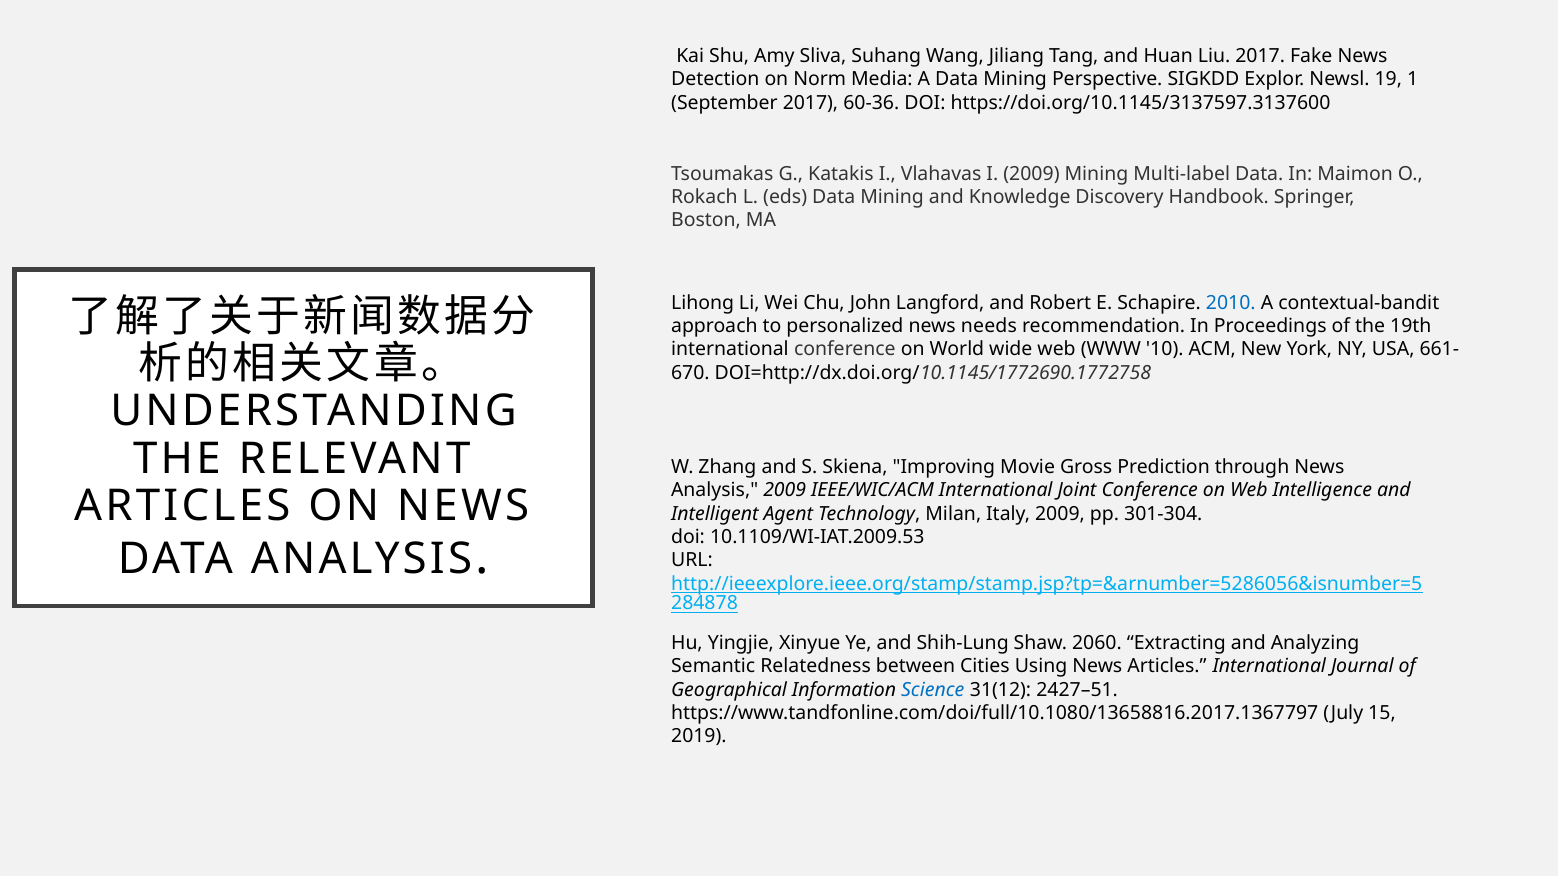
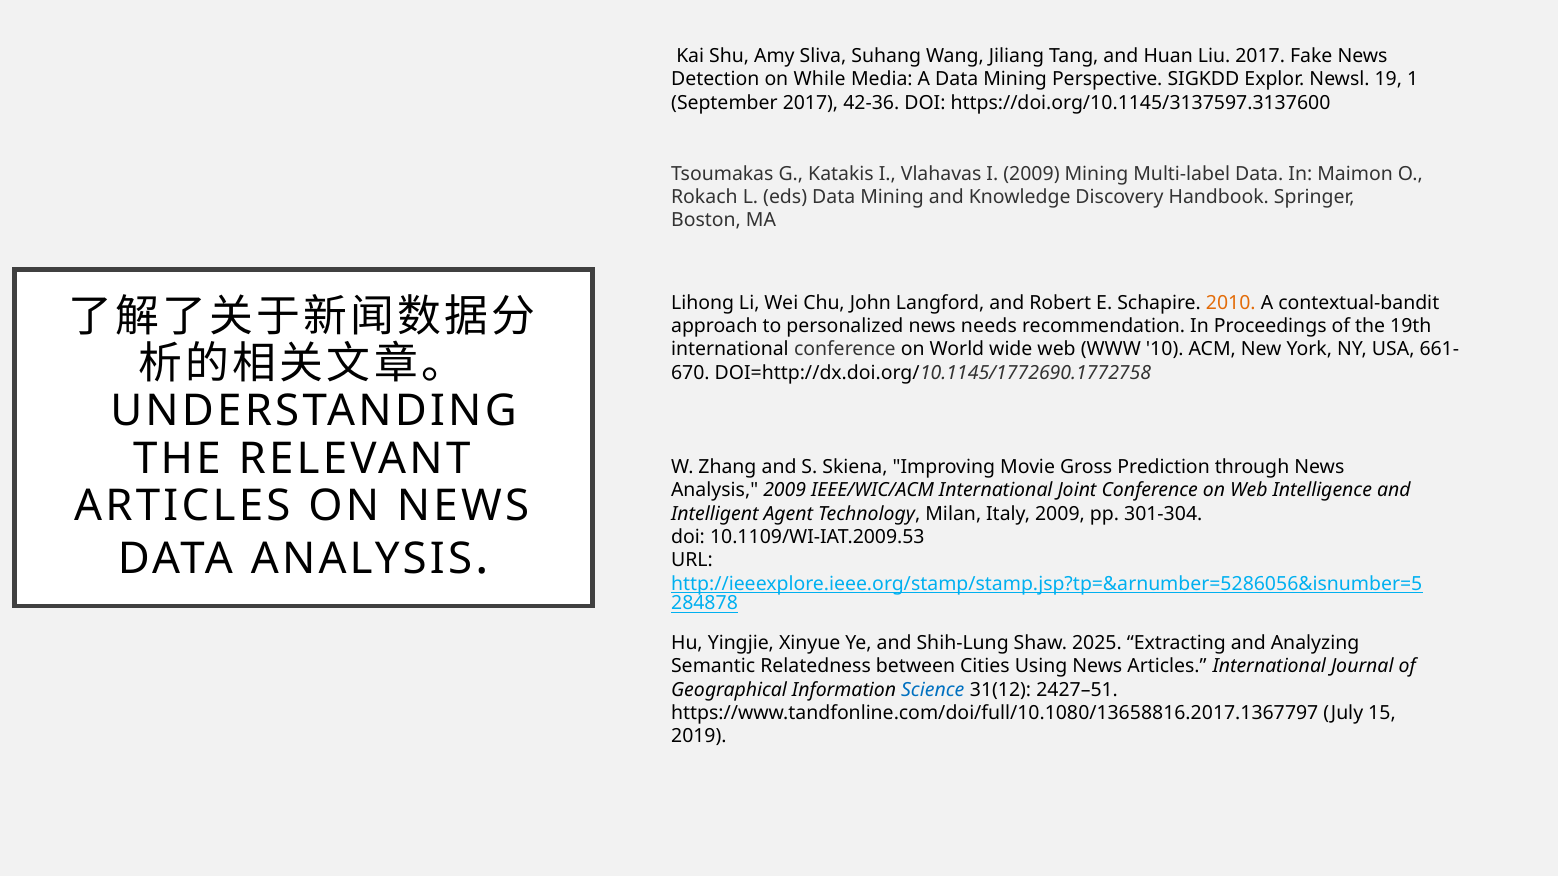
Norm: Norm -> While (820, 79)
60-36: 60-36 -> 42-36 (871, 103)
2010 colour: blue -> orange (1231, 303)
2060: 2060 -> 2025 (1097, 643)
